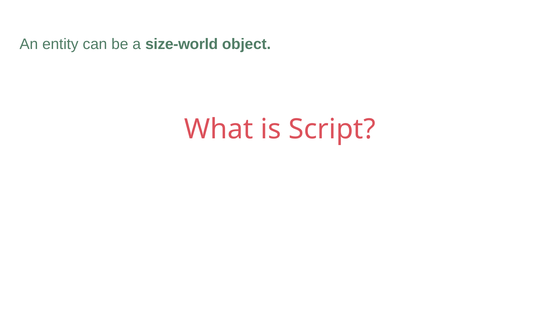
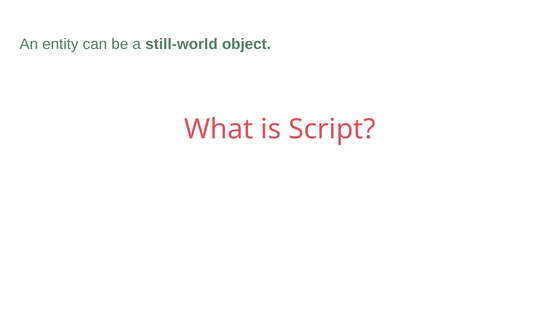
size-world: size-world -> still-world (181, 44)
